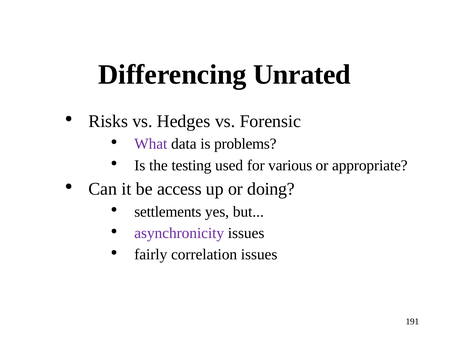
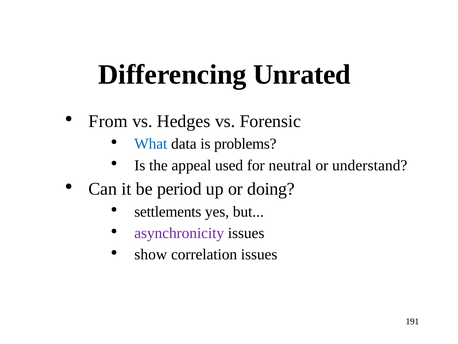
Risks: Risks -> From (108, 121)
What colour: purple -> blue (151, 144)
testing: testing -> appeal (191, 165)
various: various -> neutral (290, 165)
appropriate: appropriate -> understand (370, 165)
access: access -> period (179, 189)
fairly: fairly -> show (151, 254)
